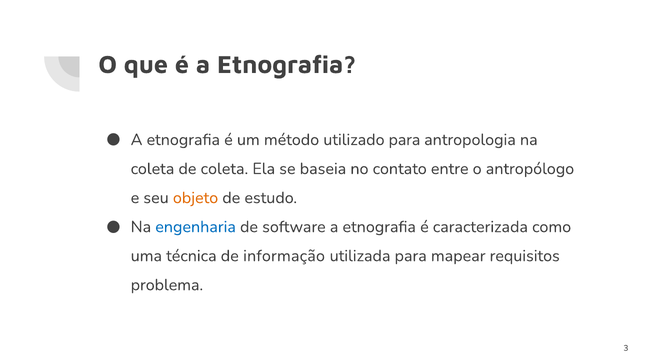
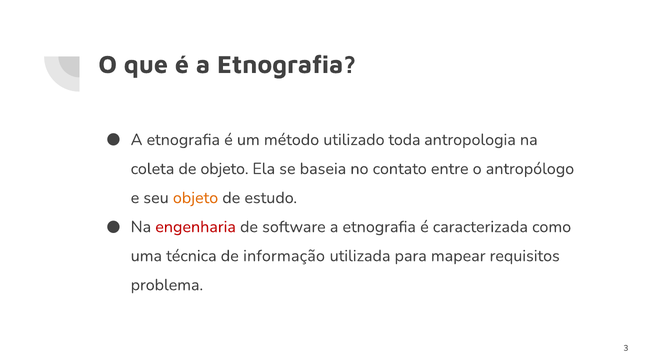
utilizado para: para -> toda (404, 140)
de coleta: coleta -> objeto (224, 169)
engenharia colour: blue -> red (196, 227)
